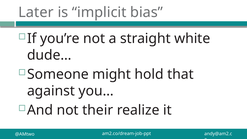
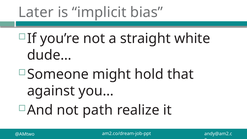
their: their -> path (98, 110)
